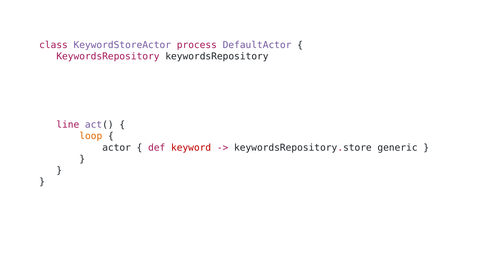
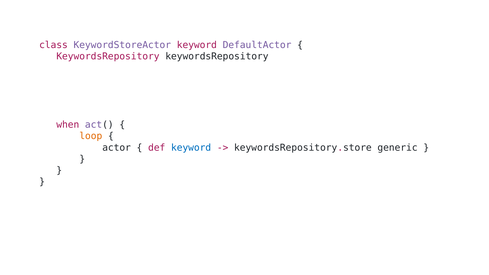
KeywordStoreActor process: process -> keyword (197, 45)
line: line -> when (68, 125)
keyword colour: red -> blue (191, 148)
